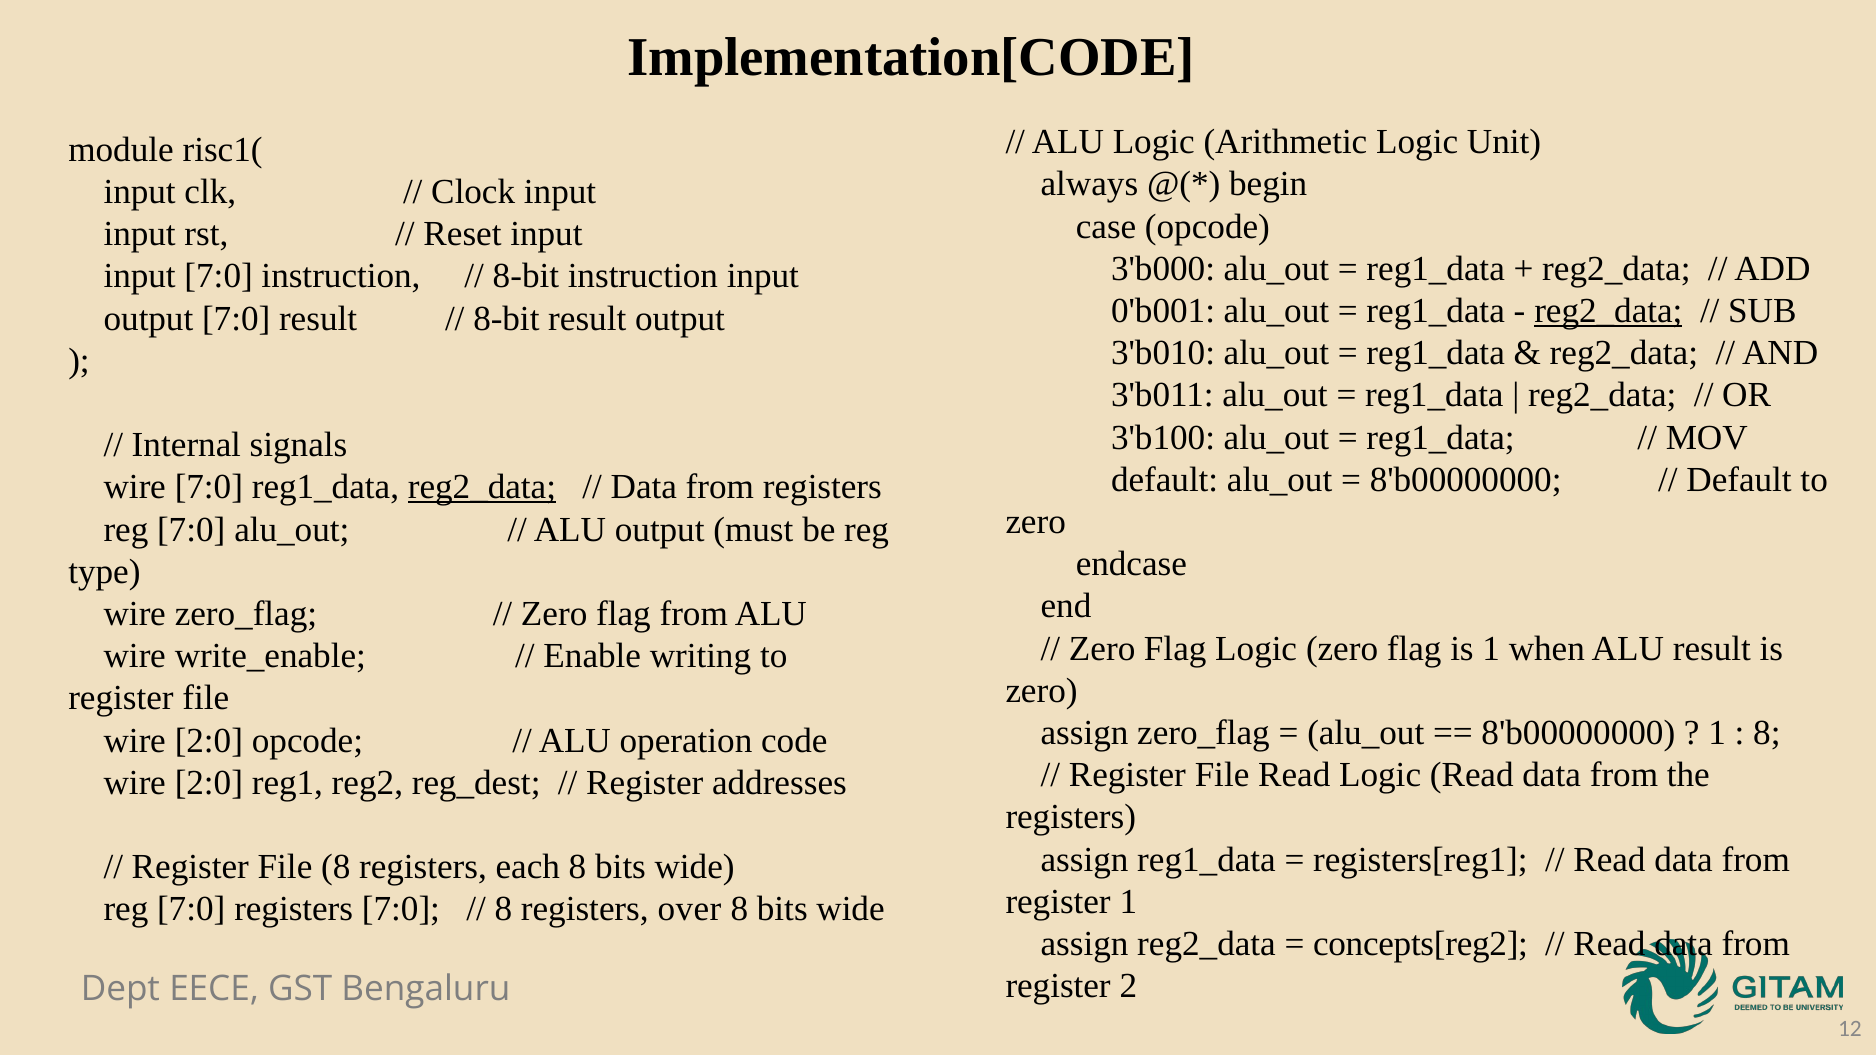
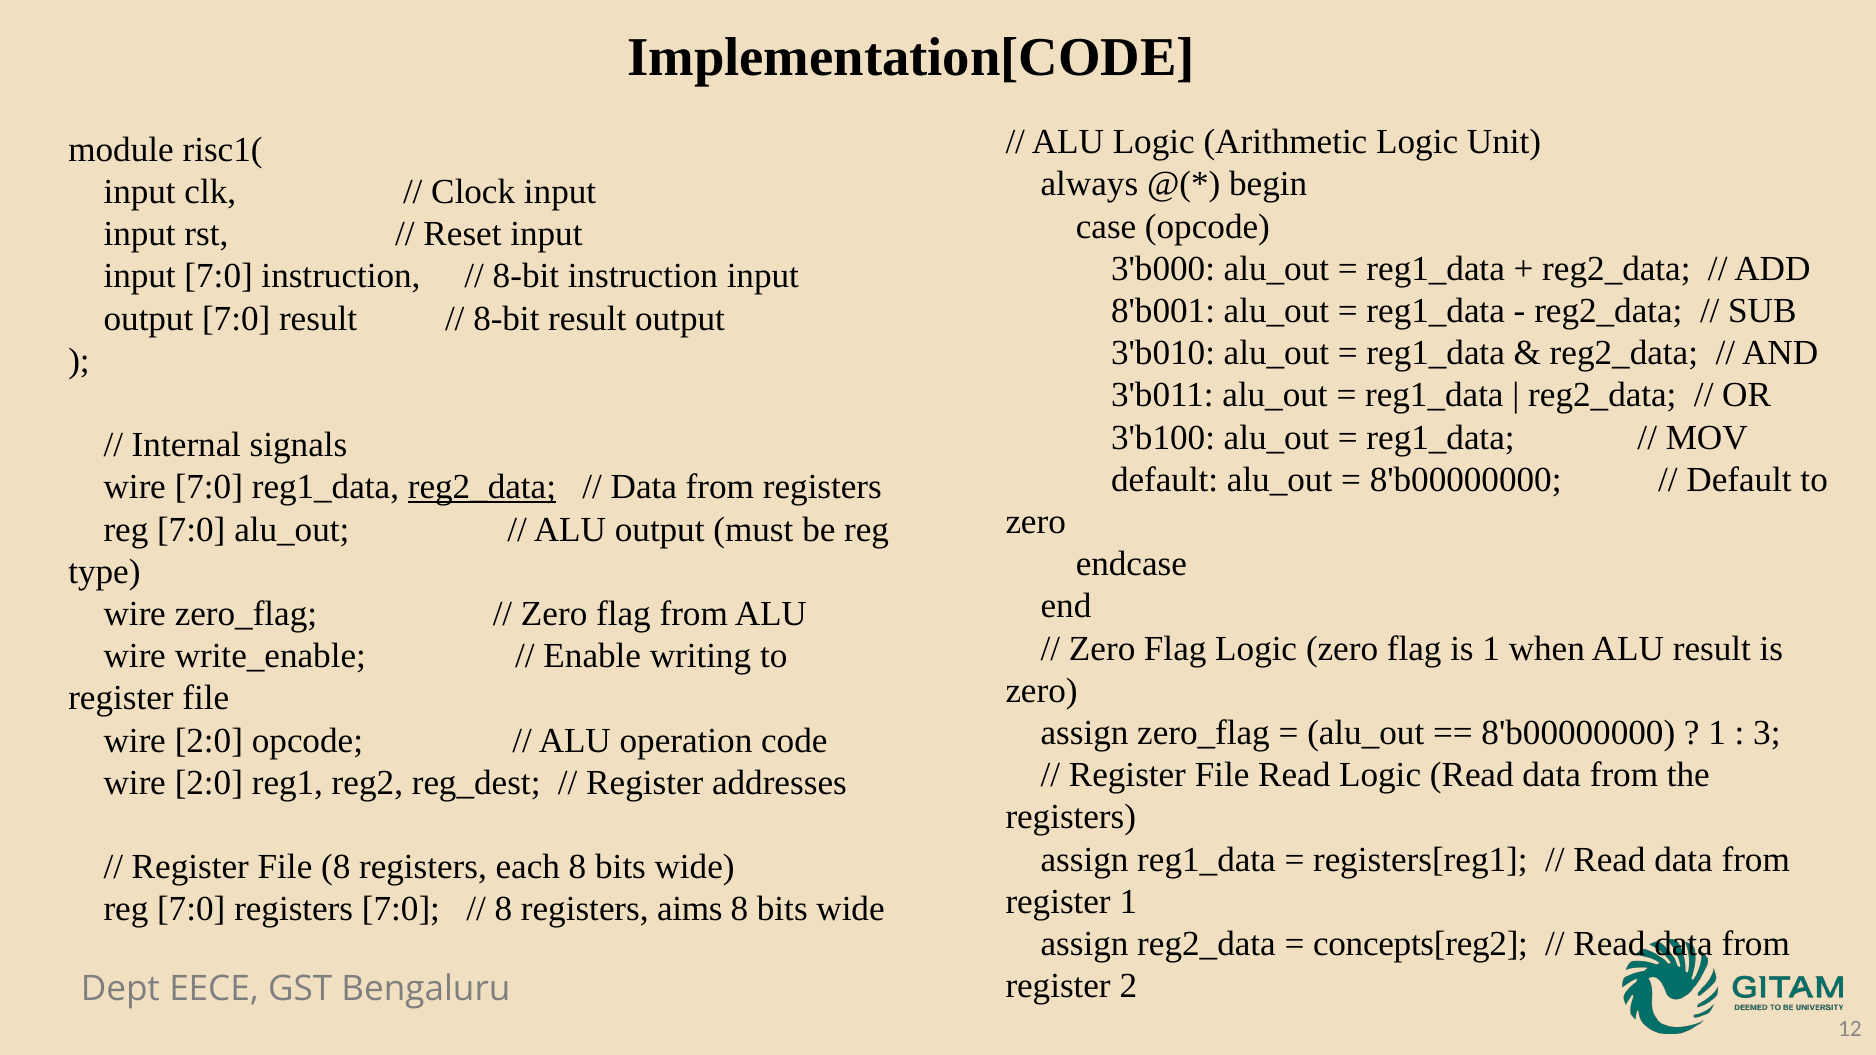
0'b001: 0'b001 -> 8'b001 (1163, 311)
reg2_data underline: present -> none (1608, 311)
8: 8 -> 3 (1767, 733)
over: over -> aims (690, 910)
